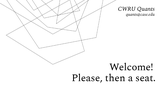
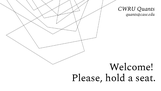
then: then -> hold (115, 77)
